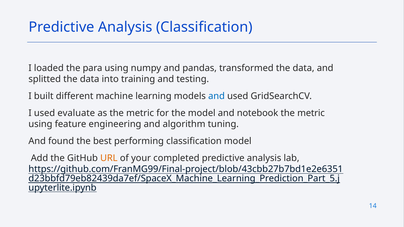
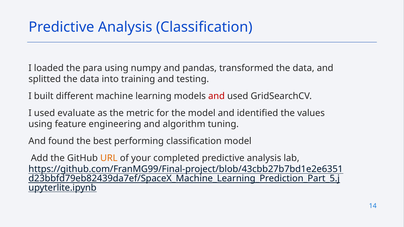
and colour: blue -> red (217, 96)
notebook: notebook -> identified (258, 113)
metric: metric -> values (311, 113)
